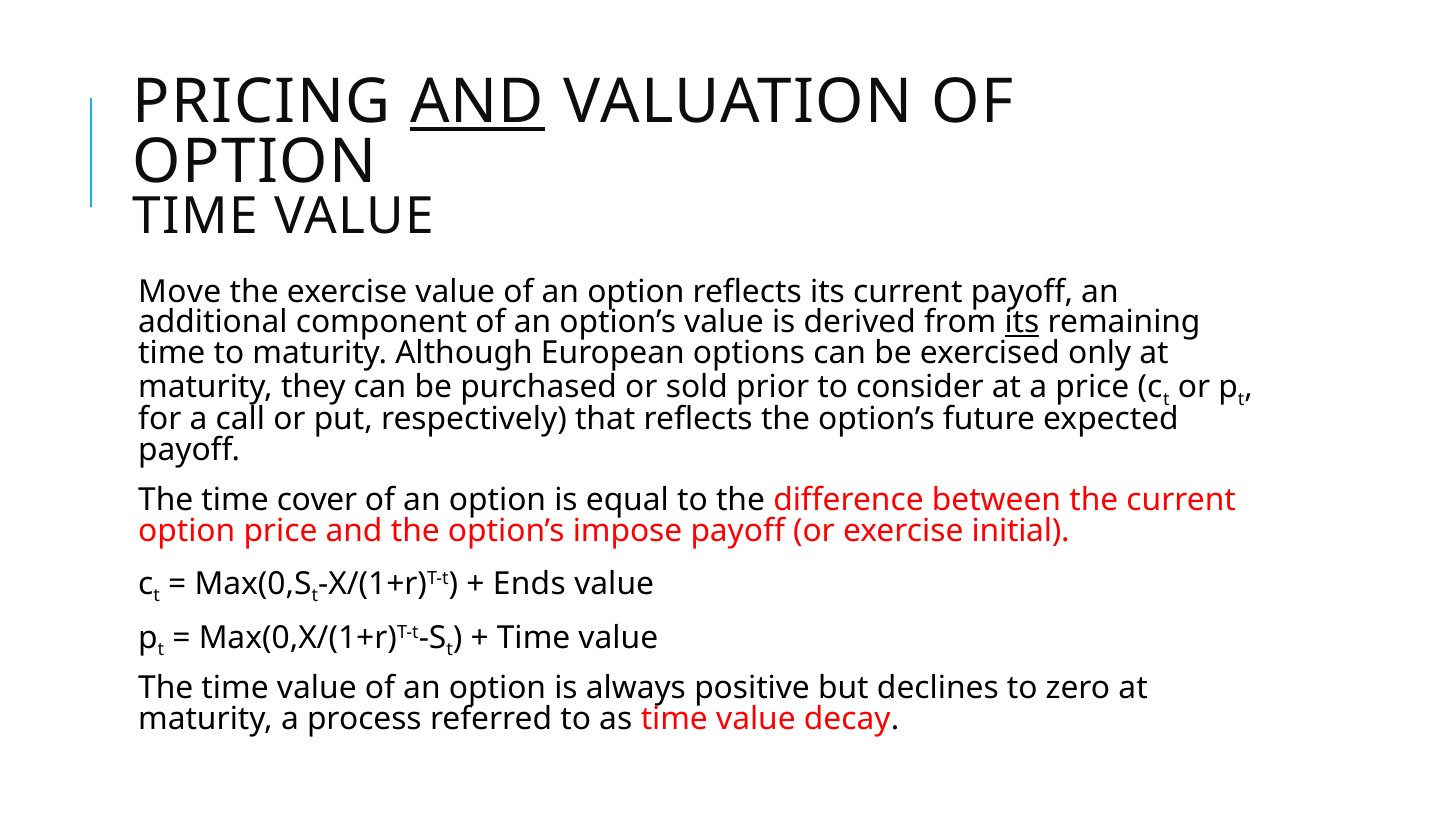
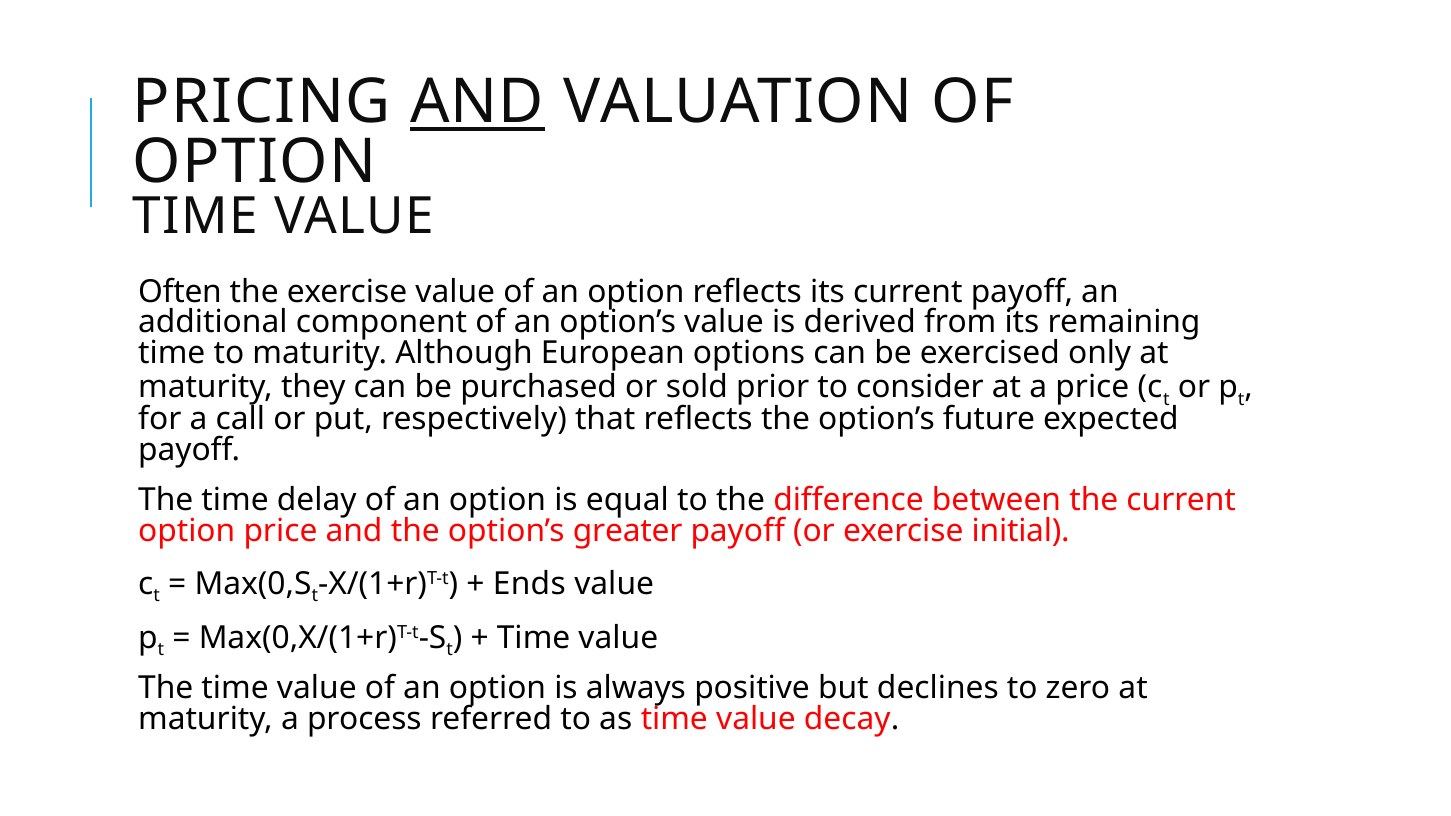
Move: Move -> Often (180, 292)
its underline: present -> none (1022, 323)
cover: cover -> delay (317, 500)
impose: impose -> greater (628, 531)
